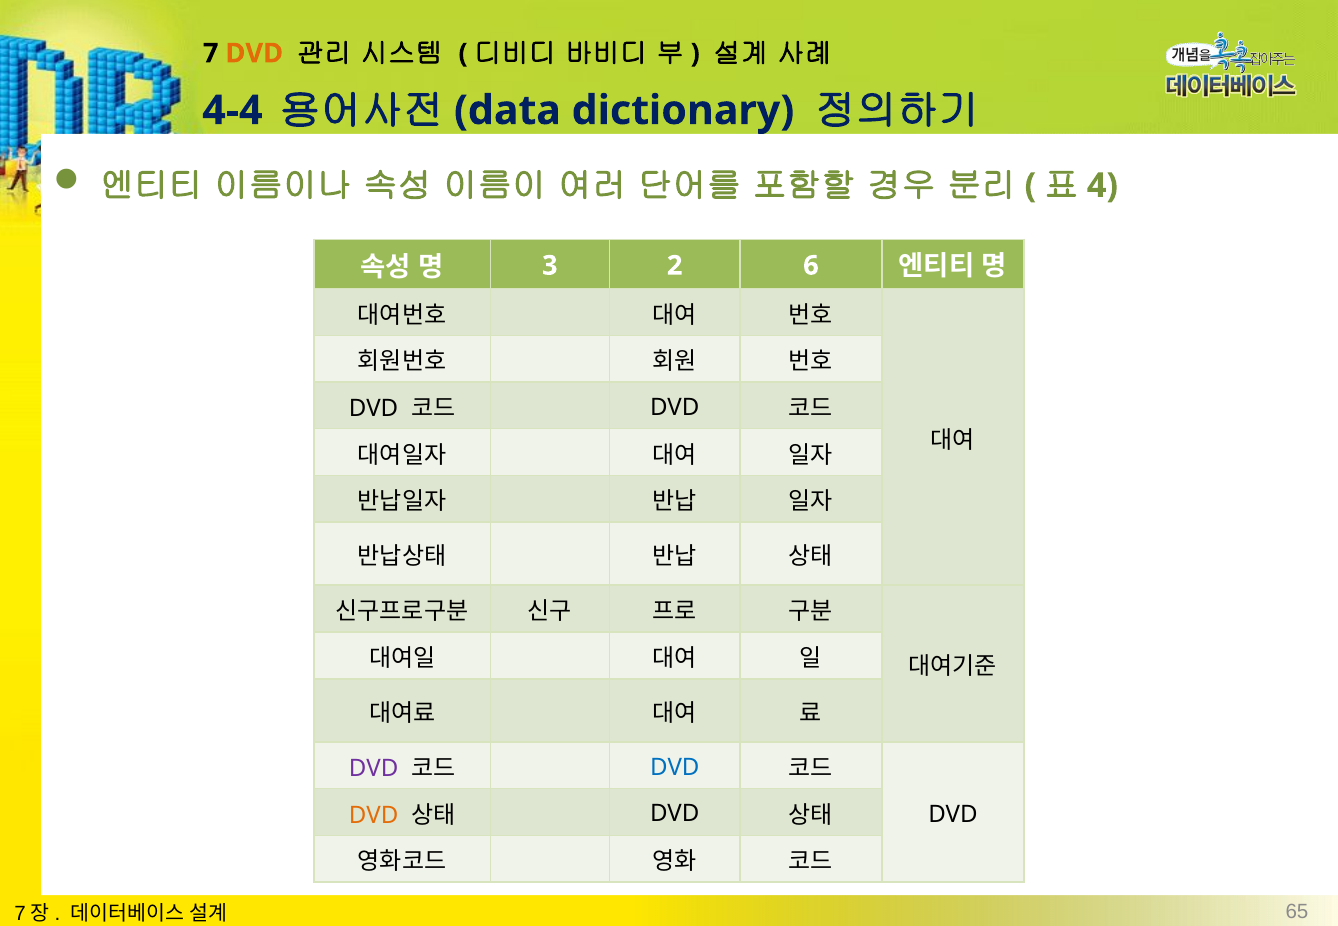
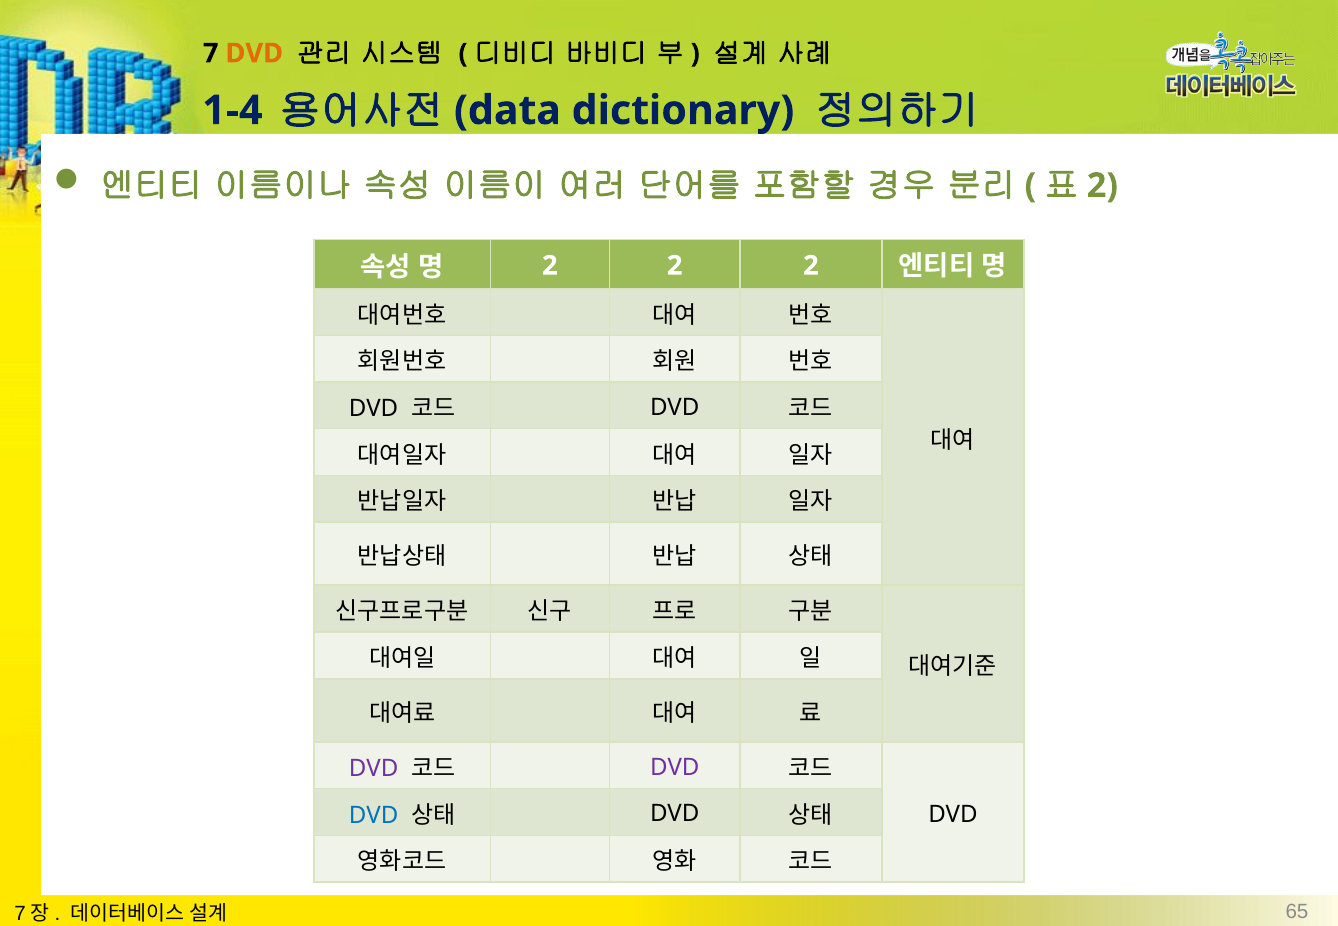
4-4: 4-4 -> 1-4 (232, 111)
4: 4 -> 2 (1102, 186)
3: 3 -> 2 (550, 266)
6: 6 -> 2 (811, 266)
DVD colour: blue -> purple (675, 768)
DVD colour: orange -> blue (374, 815)
